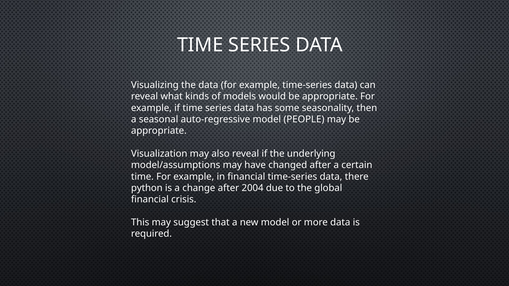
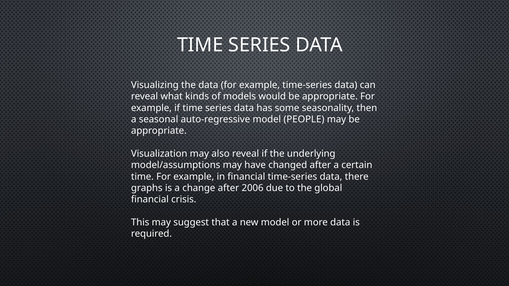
python: python -> graphs (147, 188)
2004: 2004 -> 2006 (253, 188)
